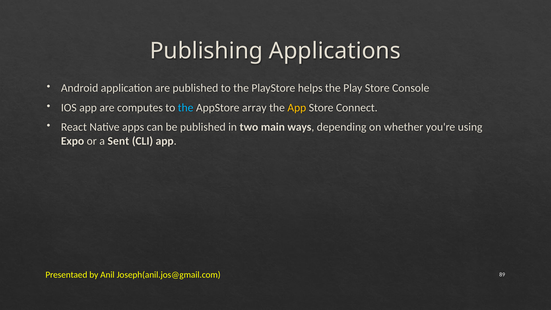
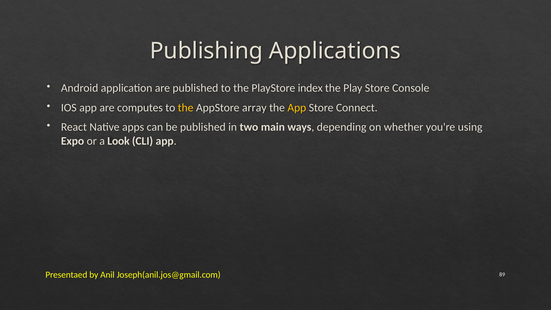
helps: helps -> index (310, 88)
the colour: light blue -> yellow (186, 108)
Sent: Sent -> Look (118, 141)
